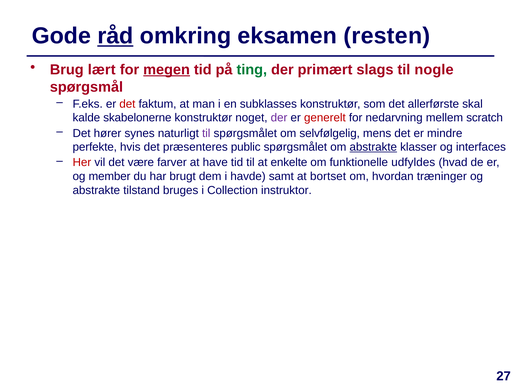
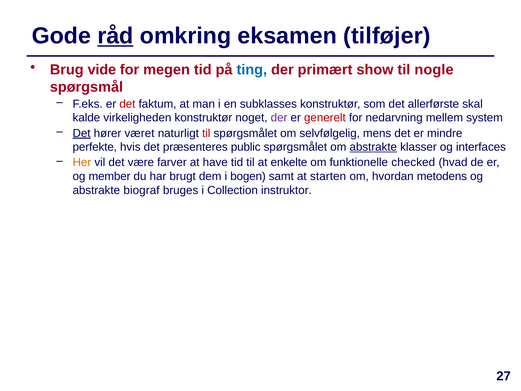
resten: resten -> tilføjer (387, 36)
lært: lært -> vide (102, 70)
megen underline: present -> none (167, 70)
ting colour: green -> blue (252, 70)
slags: slags -> show (375, 70)
skabelonerne: skabelonerne -> virkeligheden (137, 118)
scratch: scratch -> system (485, 118)
Det underline: none -> present (82, 133)
synes: synes -> været (140, 133)
til colour: purple -> red (206, 133)
Her colour: red -> orange (82, 162)
udfyldes: udfyldes -> checked (413, 162)
havde: havde -> bogen (248, 176)
bortset: bortset -> starten (328, 176)
træninger: træninger -> metodens (442, 176)
tilstand: tilstand -> biograf (141, 190)
